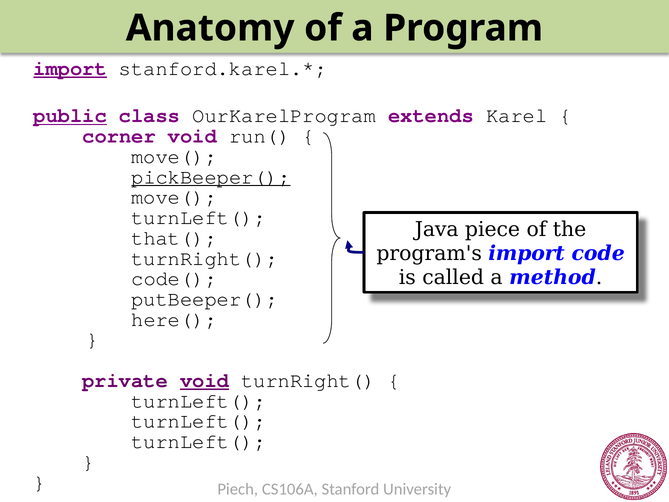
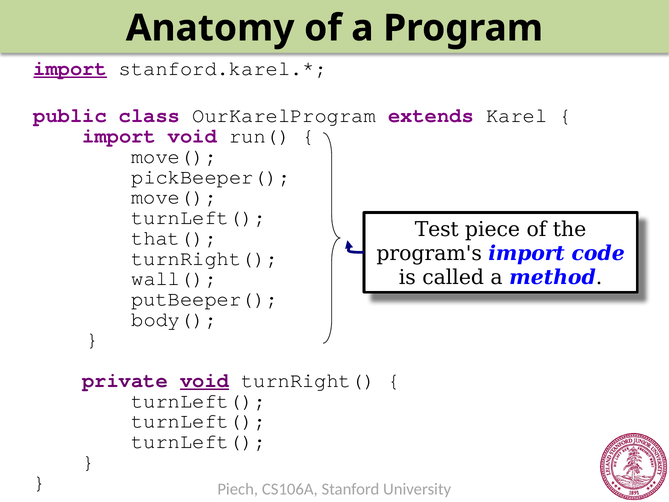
public underline: present -> none (70, 116)
corner: corner -> import (119, 136)
pickBeeper( underline: present -> none (211, 177)
Java: Java -> Test (437, 229)
code(: code( -> wall( (174, 279)
here(: here( -> body( (174, 319)
